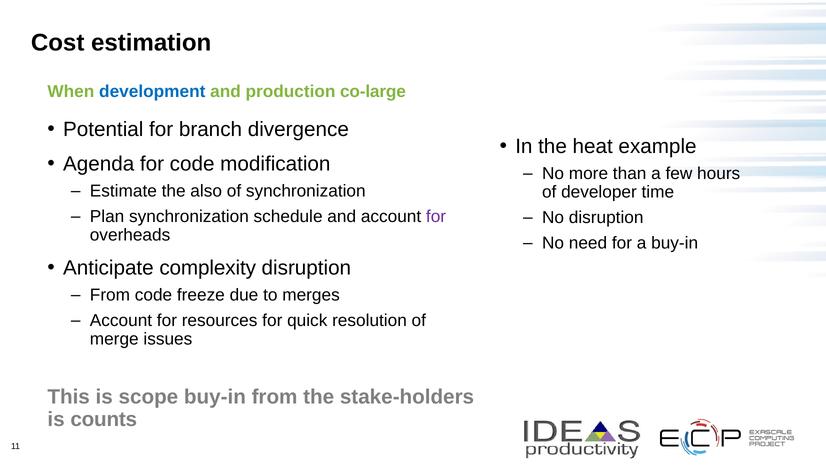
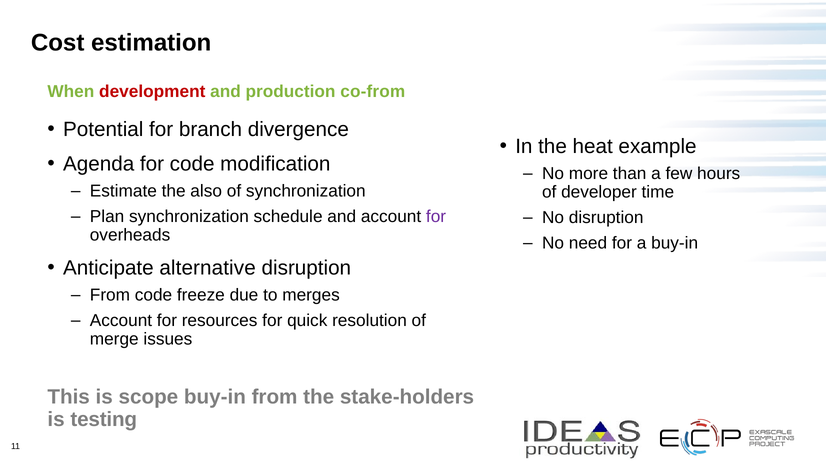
development colour: blue -> red (152, 92)
co-large: co-large -> co-from (373, 92)
complexity: complexity -> alternative (208, 268)
counts: counts -> testing (104, 419)
